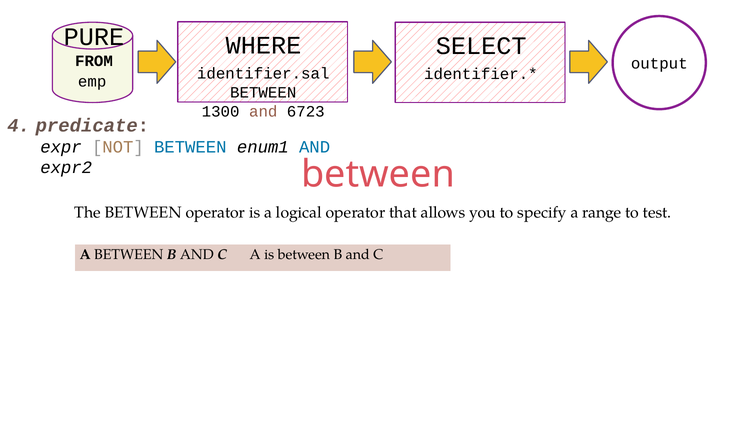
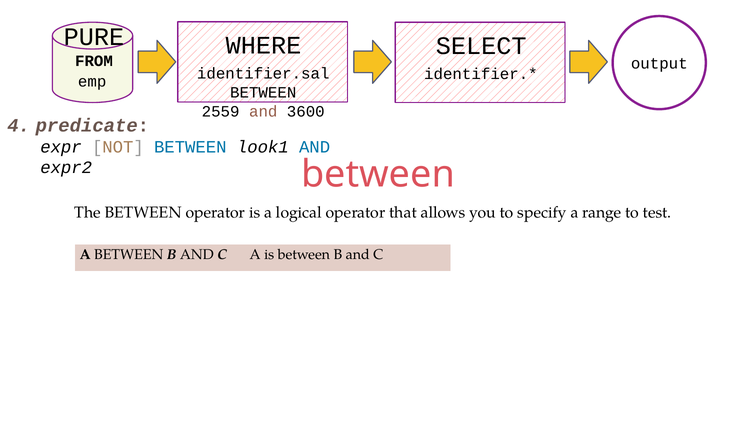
1300: 1300 -> 2559 (221, 111)
6723: 6723 -> 3600 (306, 111)
enum1: enum1 -> look1 (263, 147)
